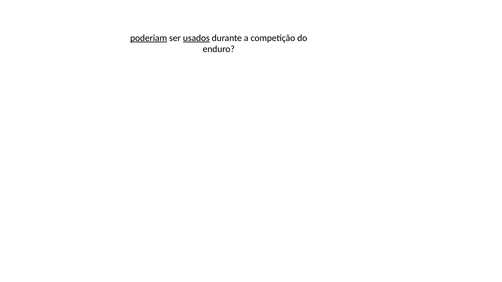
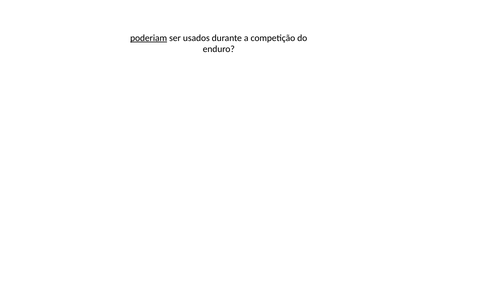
usados underline: present -> none (196, 38)
